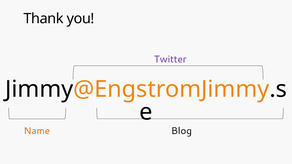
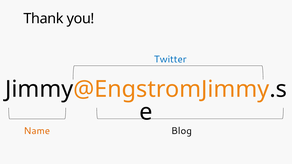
Twitter colour: purple -> blue (170, 59)
